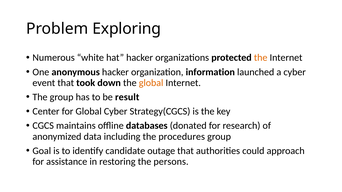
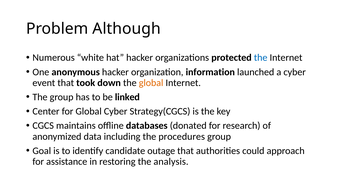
Exploring: Exploring -> Although (127, 29)
the colour: orange -> blue (261, 58)
result: result -> linked (127, 97)
persons: persons -> analysis (171, 162)
